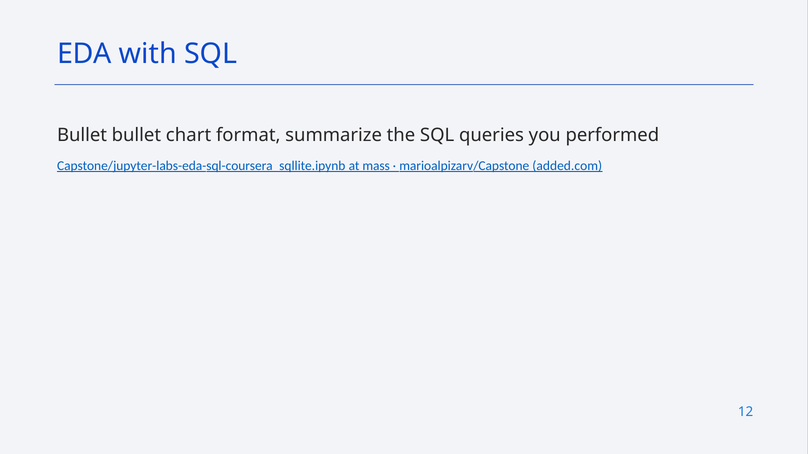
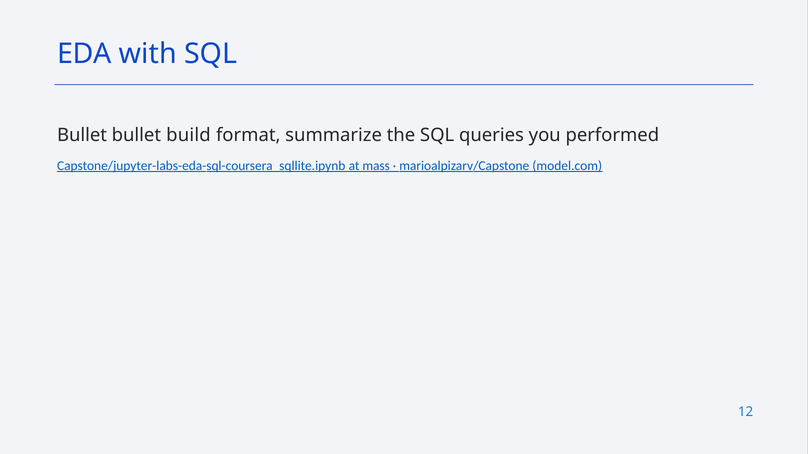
chart: chart -> build (188, 135)
added.com: added.com -> model.com (567, 166)
